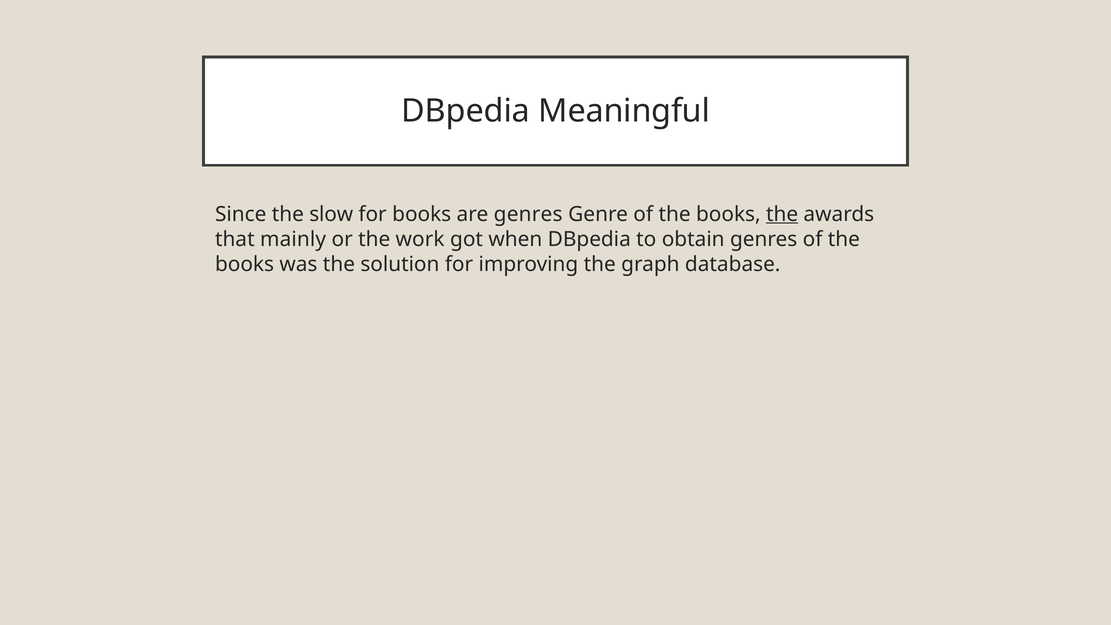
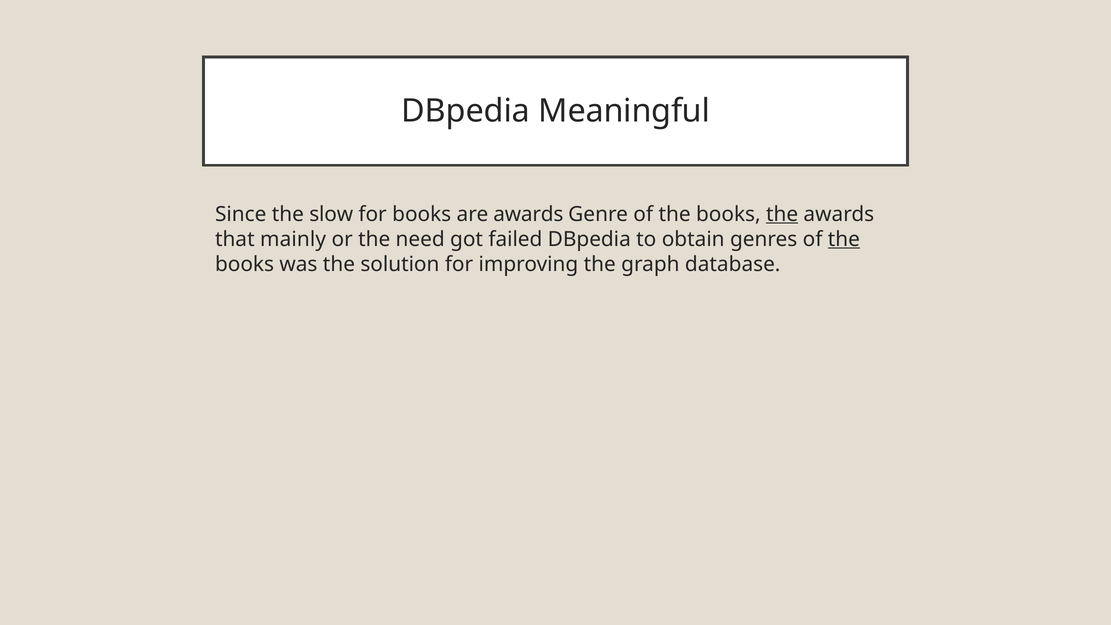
are genres: genres -> awards (528, 214)
work: work -> need (420, 239)
when: when -> failed (515, 239)
the underline: none -> present (844, 239)
